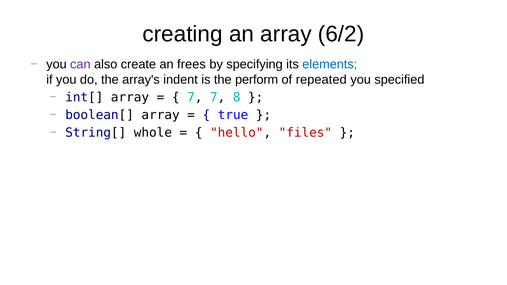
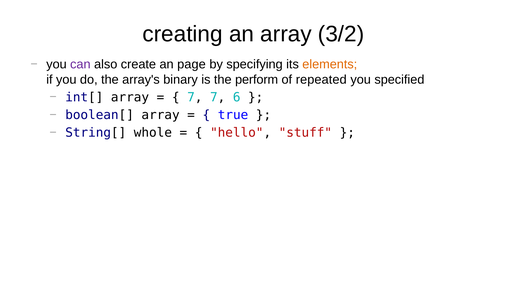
6/2: 6/2 -> 3/2 (341, 34)
frees: frees -> page (191, 64)
elements colour: blue -> orange (330, 64)
indent: indent -> binary (181, 80)
8: 8 -> 6 (237, 97)
files: files -> stuff (305, 133)
